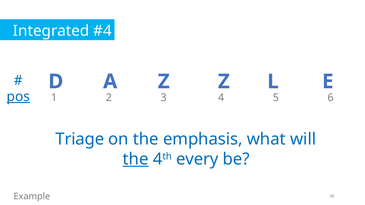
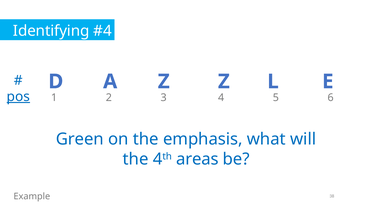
Integrated: Integrated -> Identifying (51, 31)
Triage: Triage -> Green (80, 139)
the underline: present -> none (136, 159)
every: every -> areas (197, 159)
